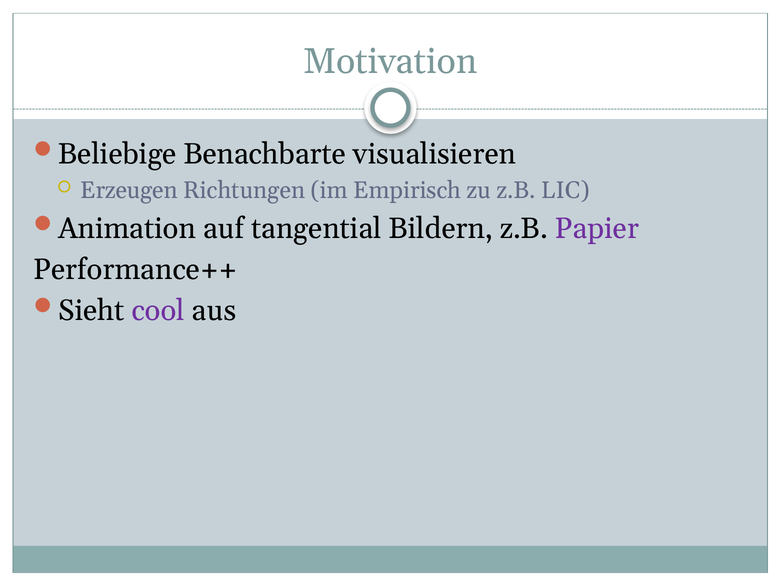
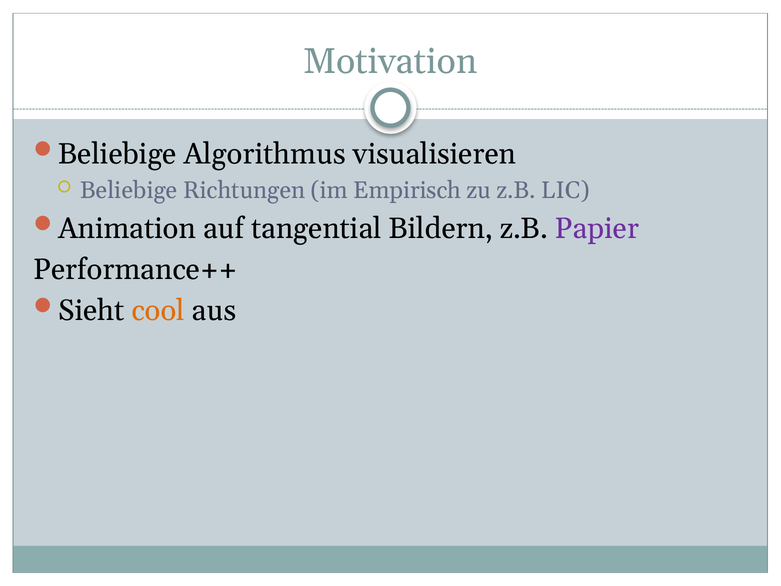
Benachbarte: Benachbarte -> Algorithmus (265, 154)
Erzeugen: Erzeugen -> Beliebige (129, 190)
cool colour: purple -> orange (158, 310)
